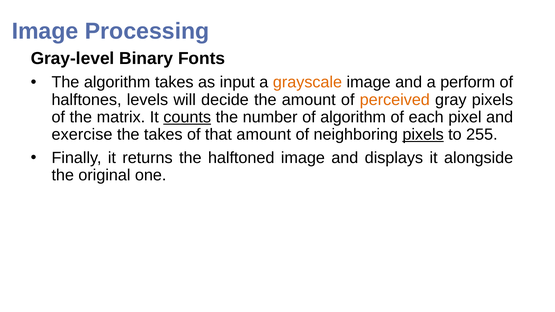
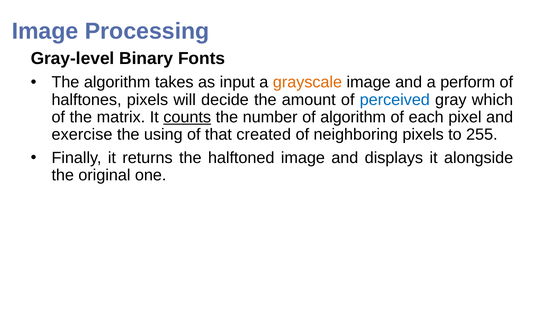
halftones levels: levels -> pixels (147, 100)
perceived colour: orange -> blue (395, 100)
gray pixels: pixels -> which (492, 100)
the takes: takes -> using (163, 135)
that amount: amount -> created (264, 135)
pixels underline: present -> none (423, 135)
